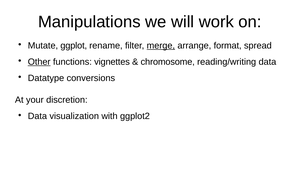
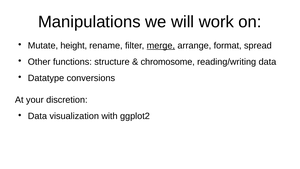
ggplot: ggplot -> height (74, 46)
Other underline: present -> none (39, 62)
vignettes: vignettes -> structure (112, 62)
